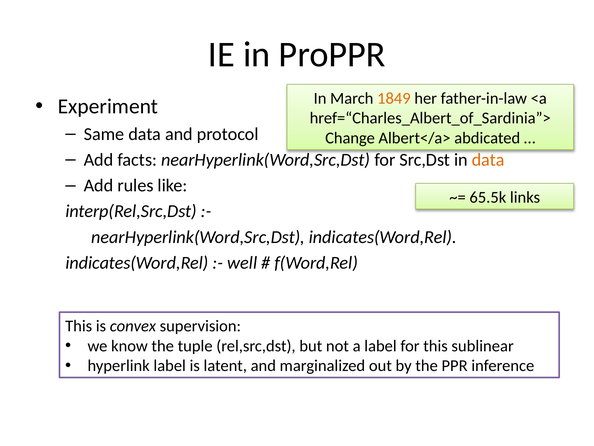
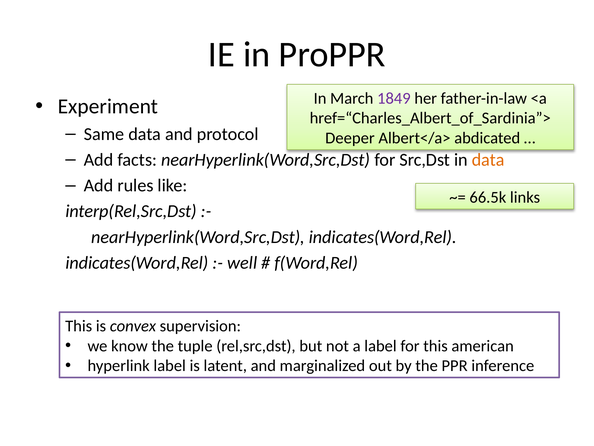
1849 colour: orange -> purple (394, 98)
Change: Change -> Deeper (350, 138)
65.5k: 65.5k -> 66.5k (488, 197)
sublinear: sublinear -> american (483, 346)
